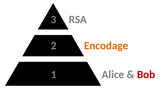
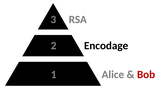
Encodage colour: orange -> black (106, 46)
